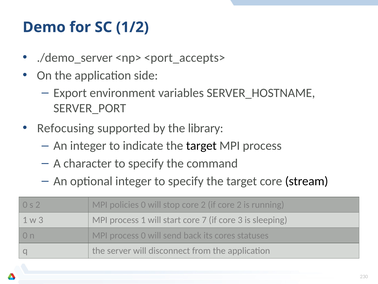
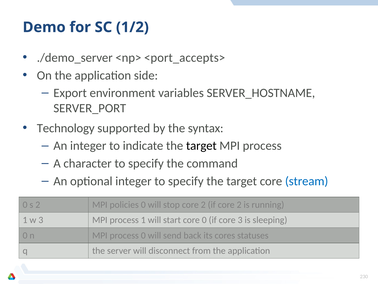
Refocusing: Refocusing -> Technology (66, 128)
library: library -> syntax (206, 128)
stream colour: black -> blue (307, 181)
core 7: 7 -> 0 (204, 220)
